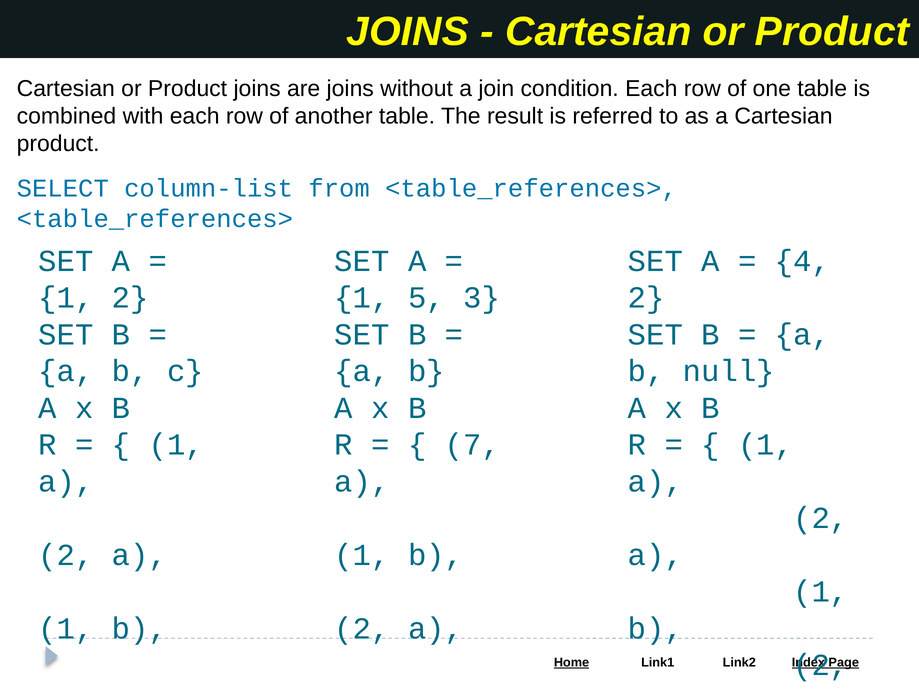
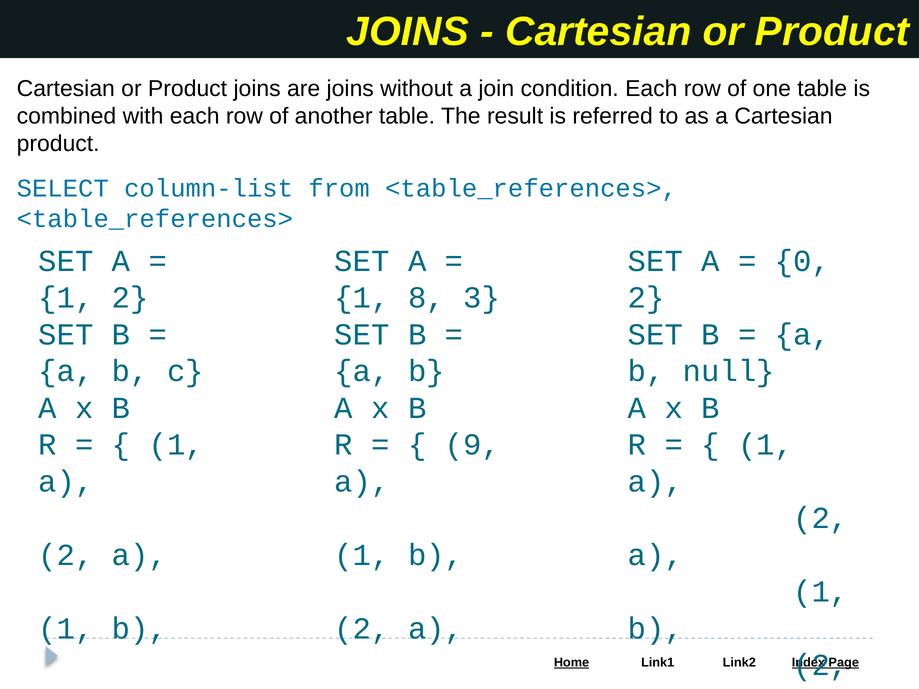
4: 4 -> 0 (802, 261)
5: 5 -> 8 (426, 298)
7: 7 -> 9 (472, 445)
